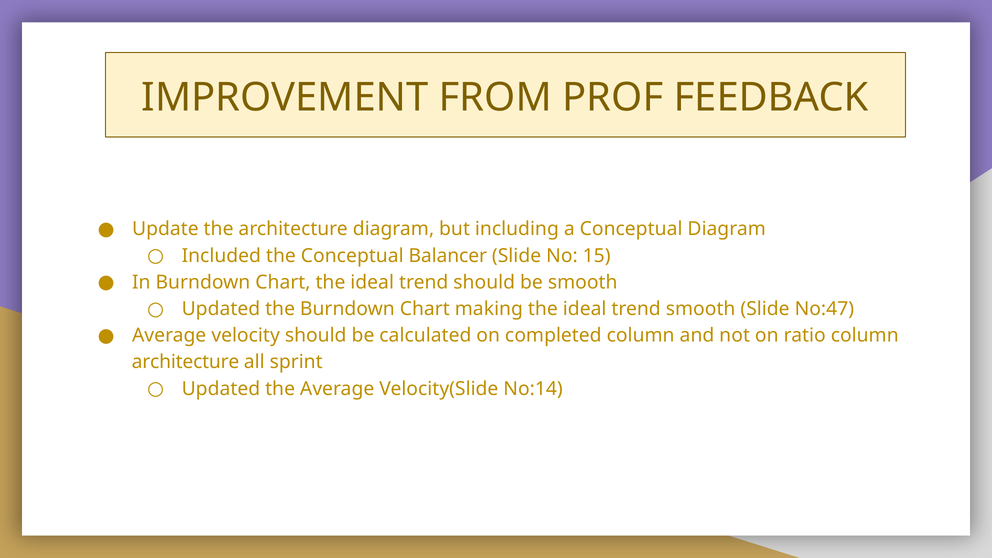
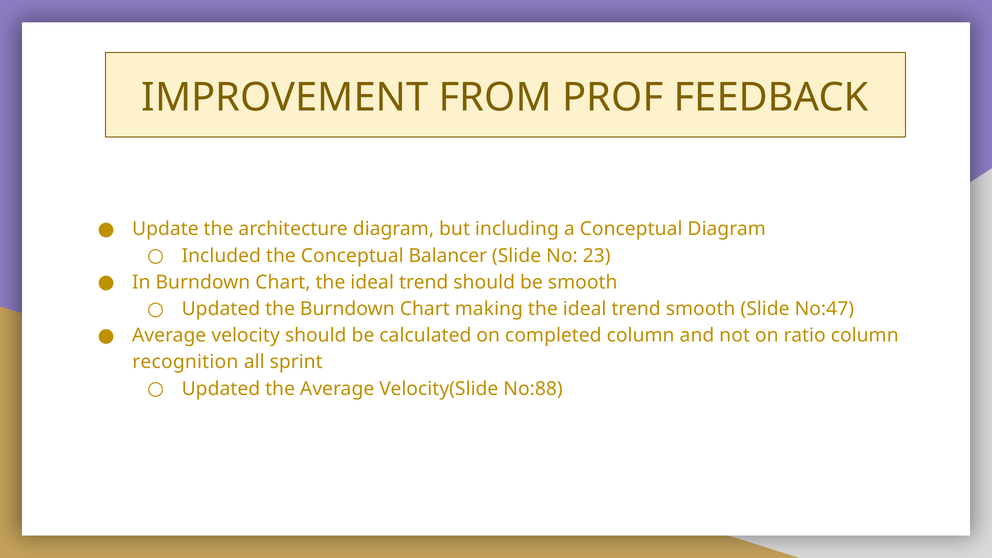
15: 15 -> 23 (597, 256)
architecture: architecture -> recognition (185, 362)
No:14: No:14 -> No:88 (533, 389)
